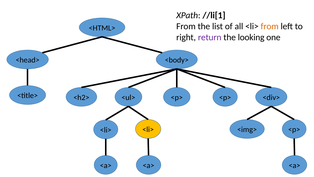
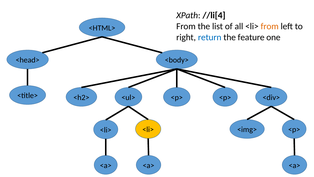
//li[1: //li[1 -> //li[4 (214, 15)
return colour: purple -> blue (210, 37)
looking: looking -> feature (251, 37)
